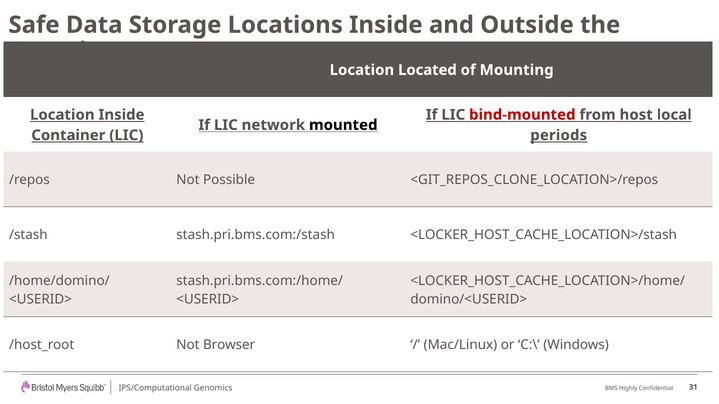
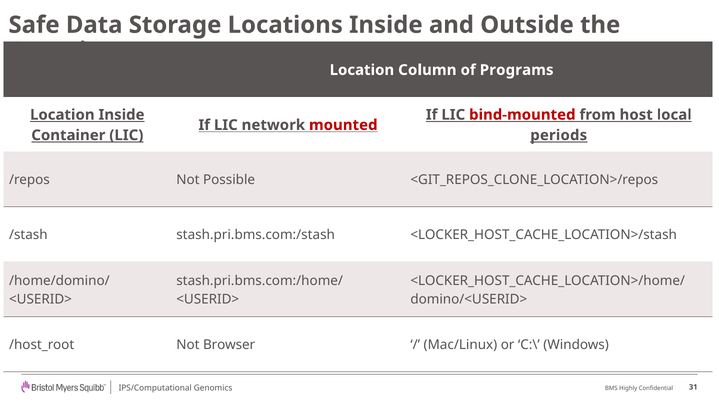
Located: Located -> Column (427, 70)
Mounting: Mounting -> Programs (517, 70)
mounted colour: black -> red (343, 125)
